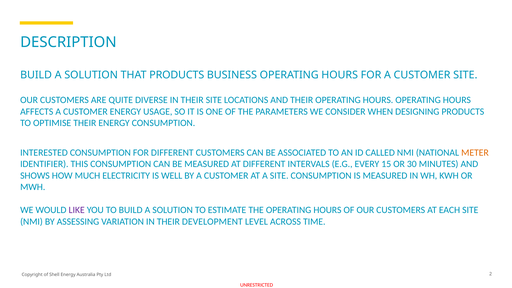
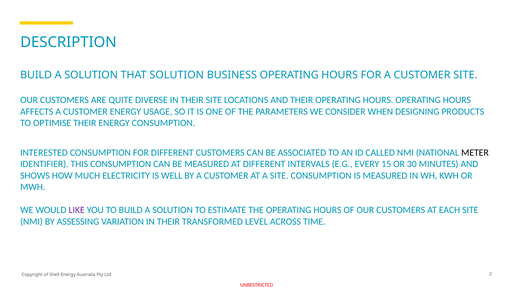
THAT PRODUCTS: PRODUCTS -> SOLUTION (177, 75)
METER colour: orange -> black (475, 152)
DEVELOPMENT: DEVELOPMENT -> TRANSFORMED (212, 222)
